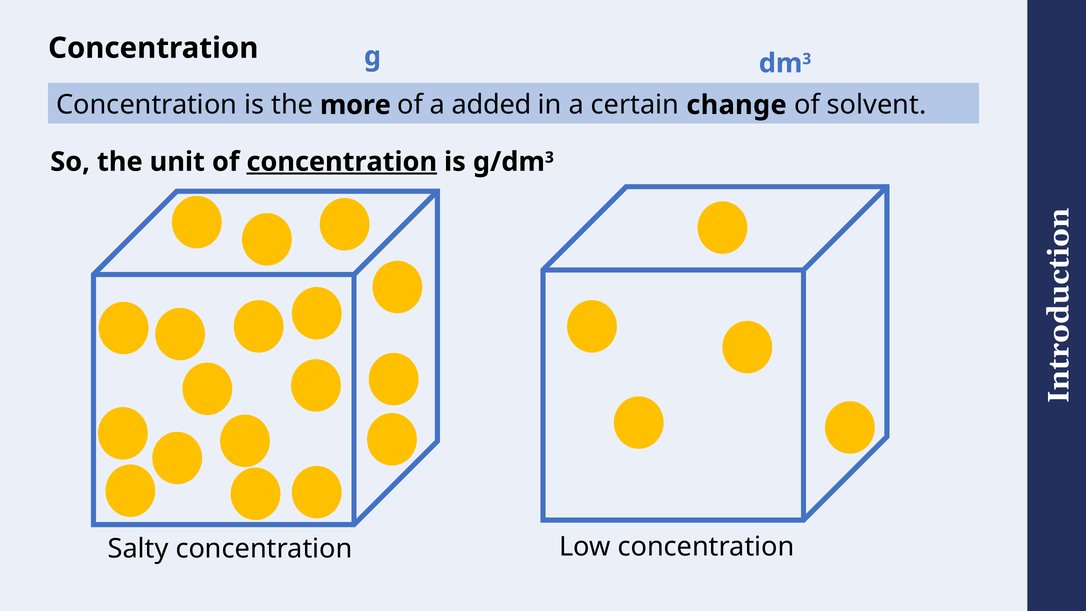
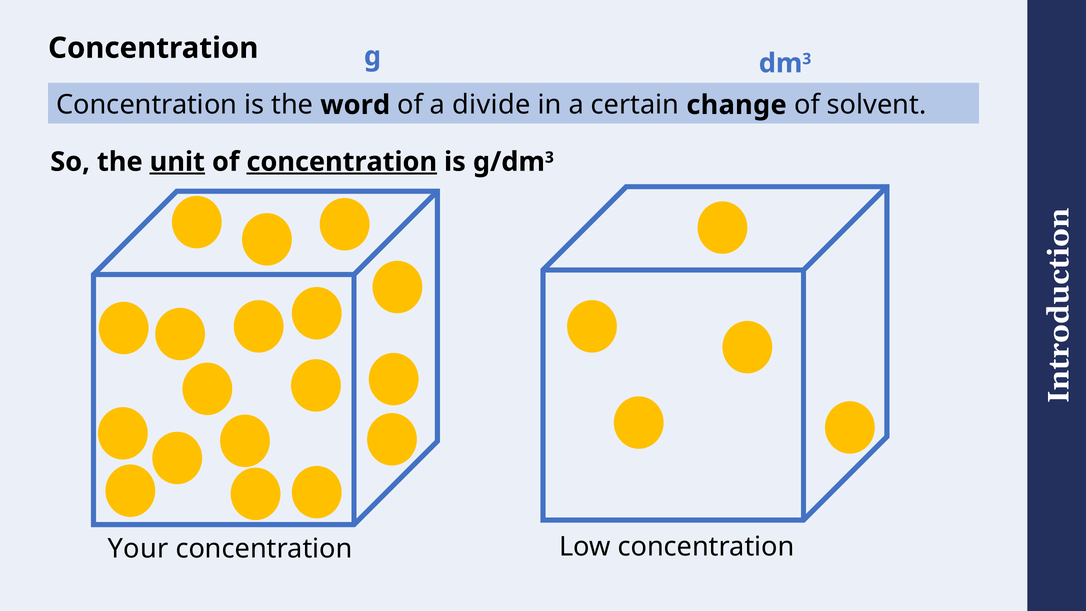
more: more -> word (355, 105)
added: added -> divide (491, 105)
unit underline: none -> present (177, 162)
Salty: Salty -> Your (138, 549)
